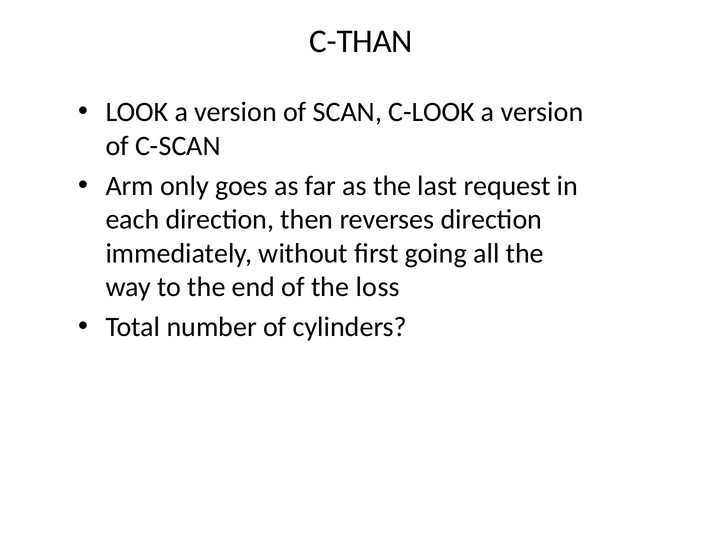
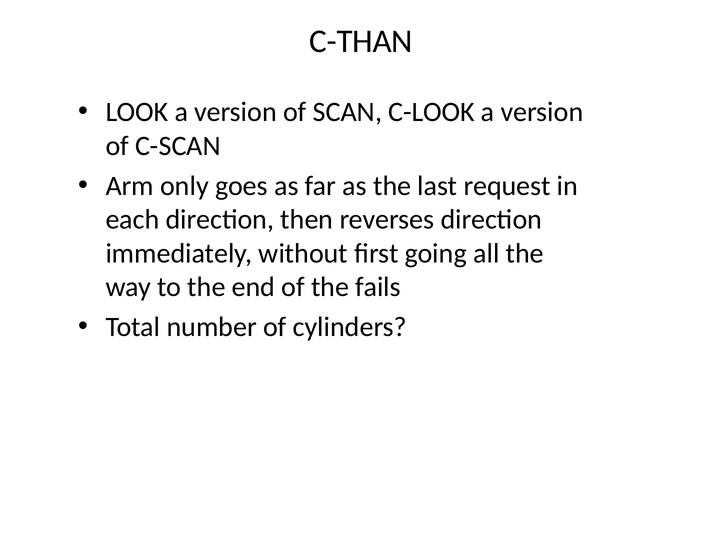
loss: loss -> fails (378, 287)
